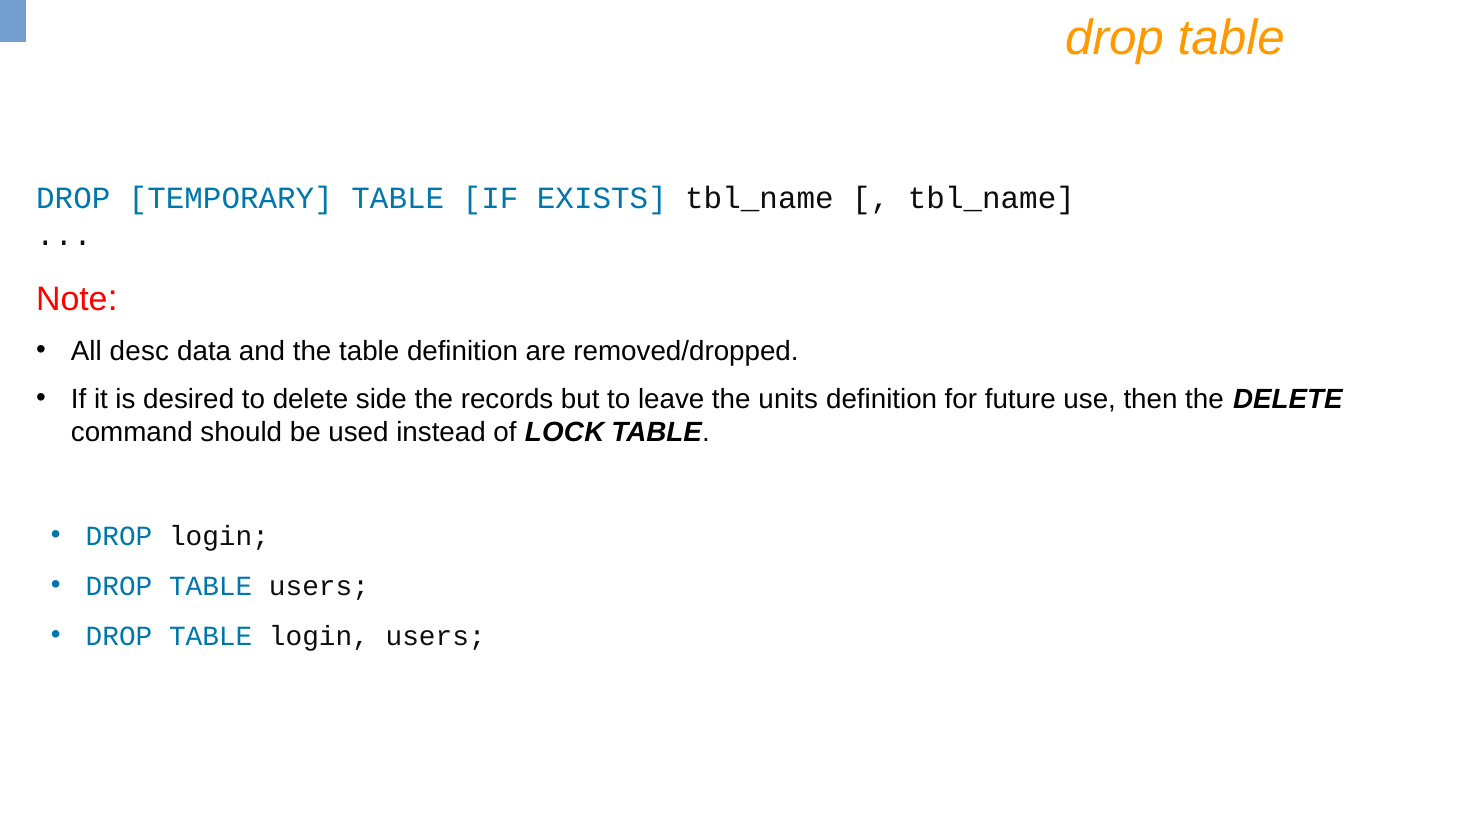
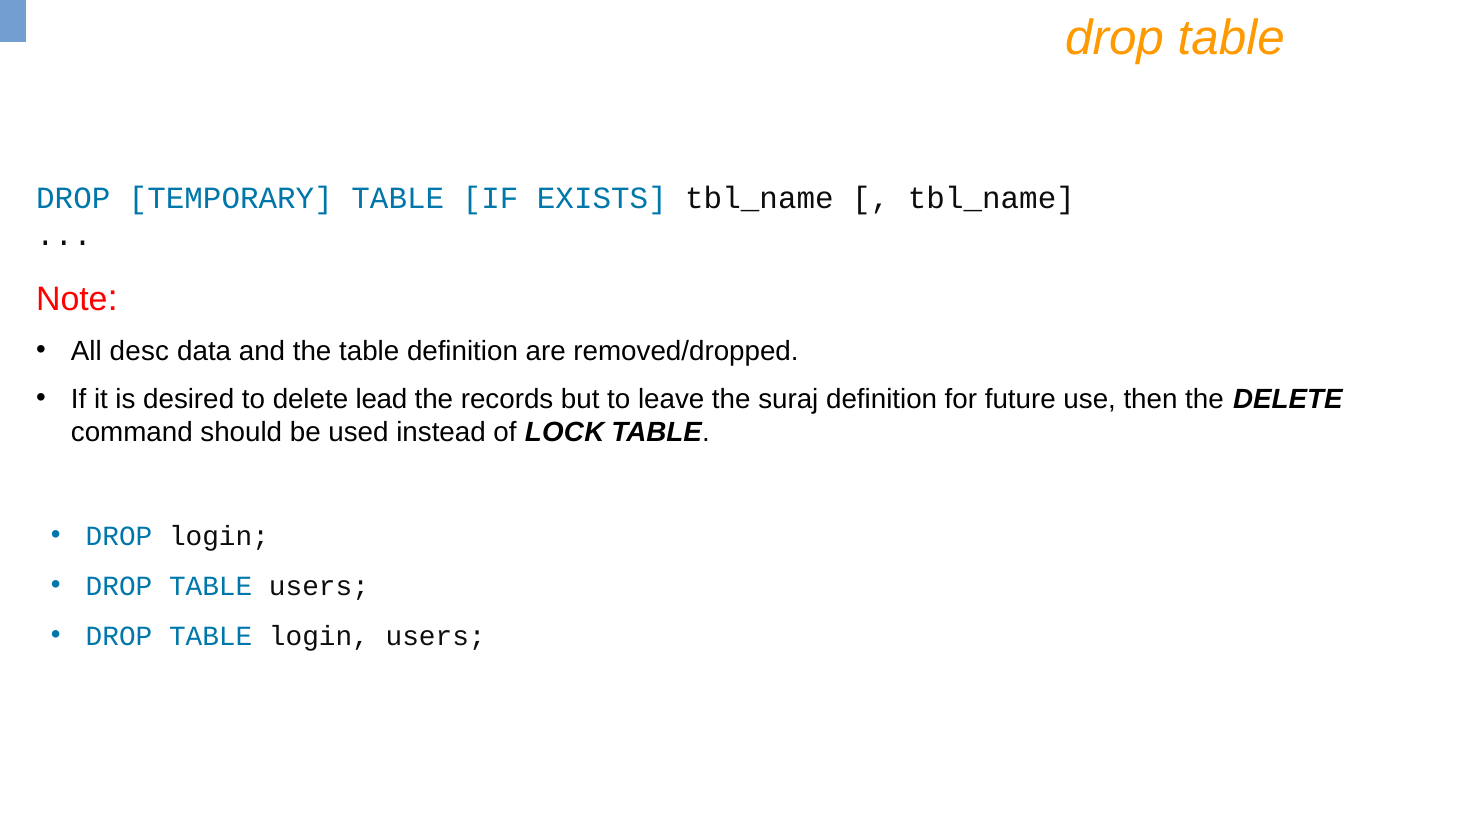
side: side -> lead (382, 399)
units: units -> suraj (788, 399)
